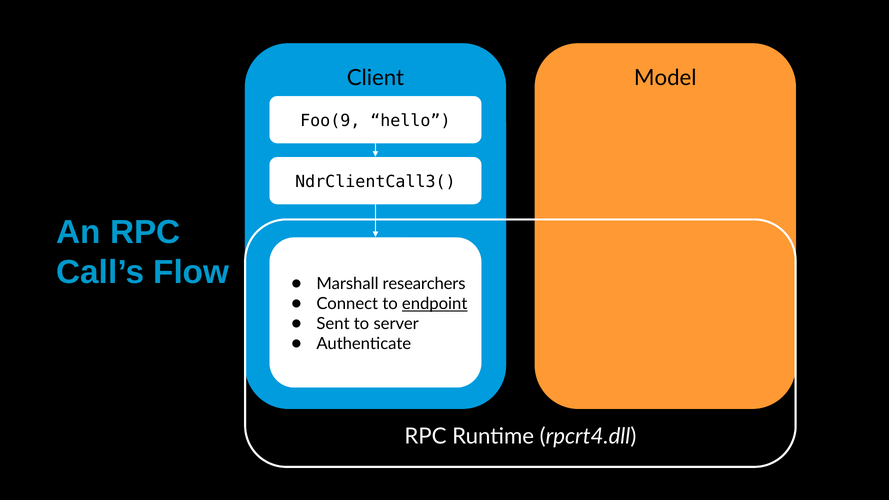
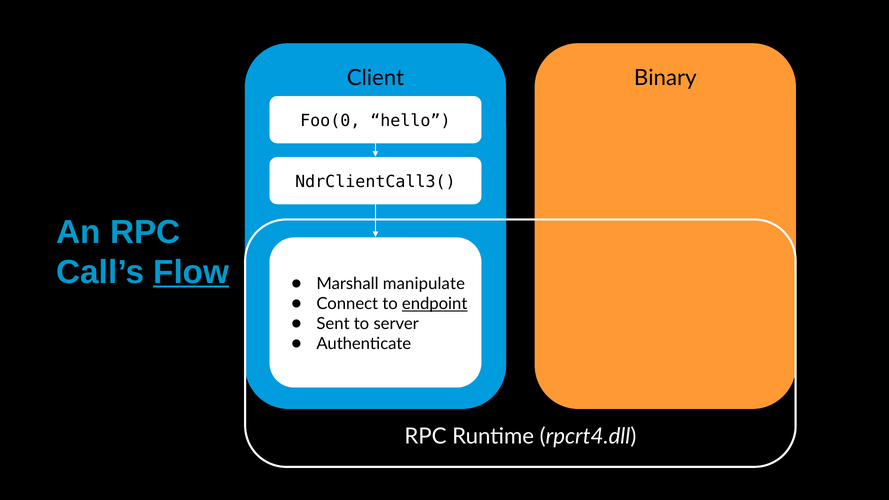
Model: Model -> Binary (665, 78)
Foo(9: Foo(9 -> Foo(0 (330, 121)
Flow underline: none -> present (191, 272)
researchers: researchers -> manipulate (424, 284)
